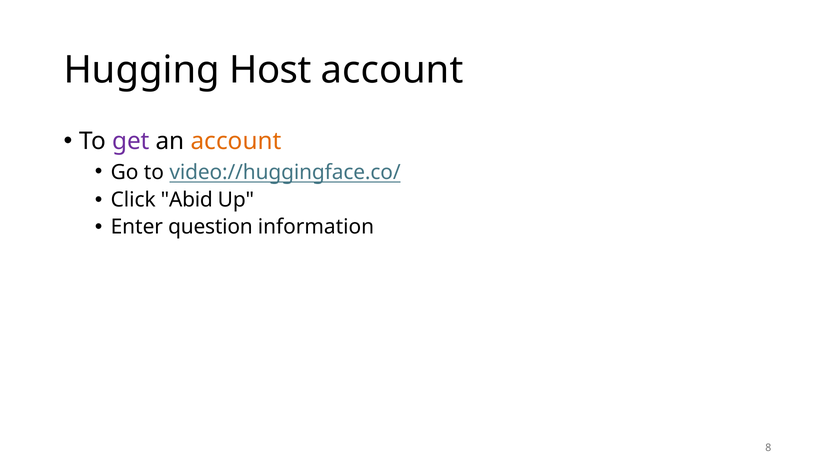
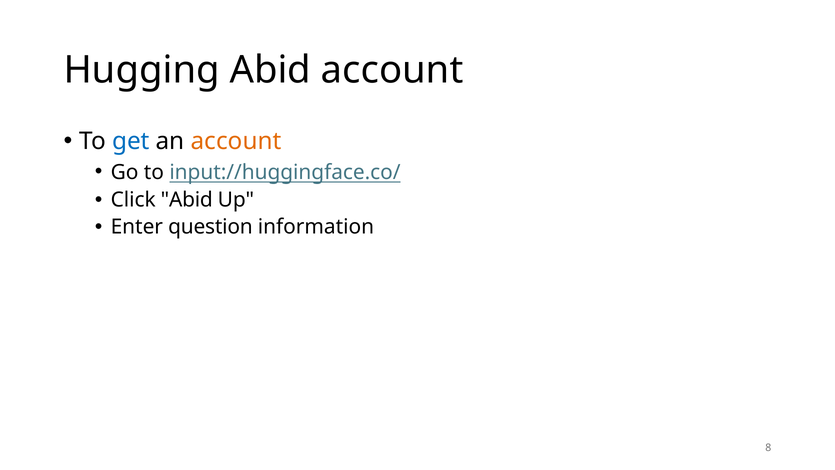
Hugging Host: Host -> Abid (270, 70)
get colour: purple -> blue (131, 141)
video://huggingface.co/: video://huggingface.co/ -> input://huggingface.co/ (285, 172)
